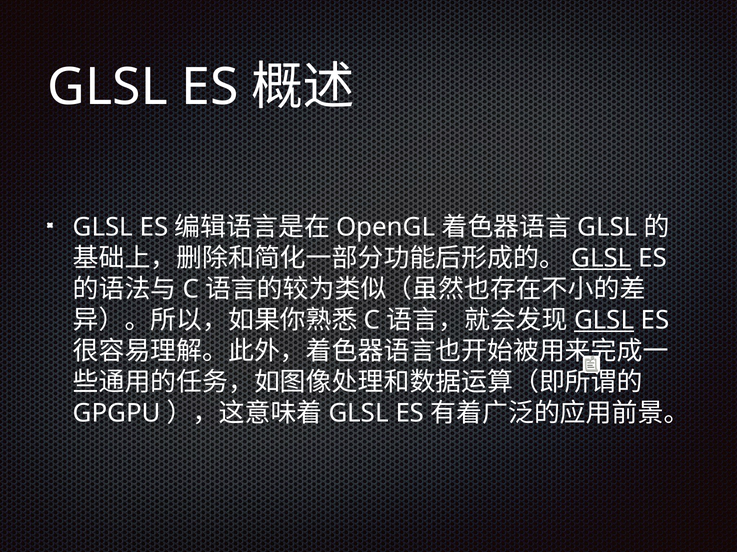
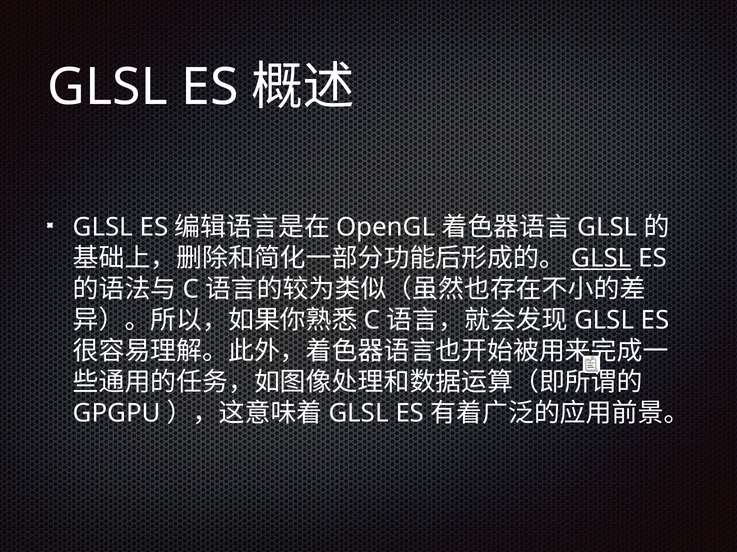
GLSL underline: present -> none (604, 321)
